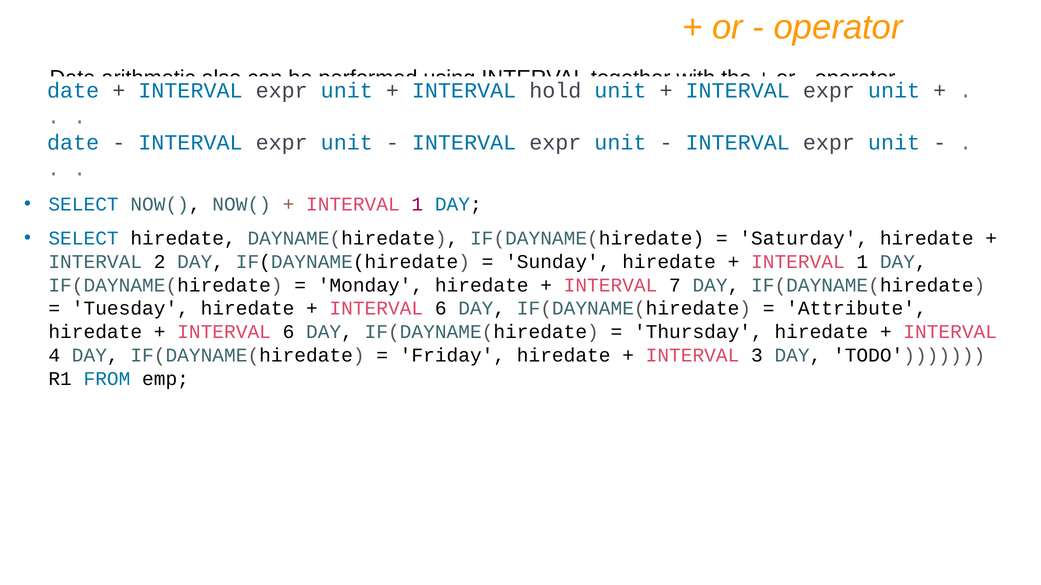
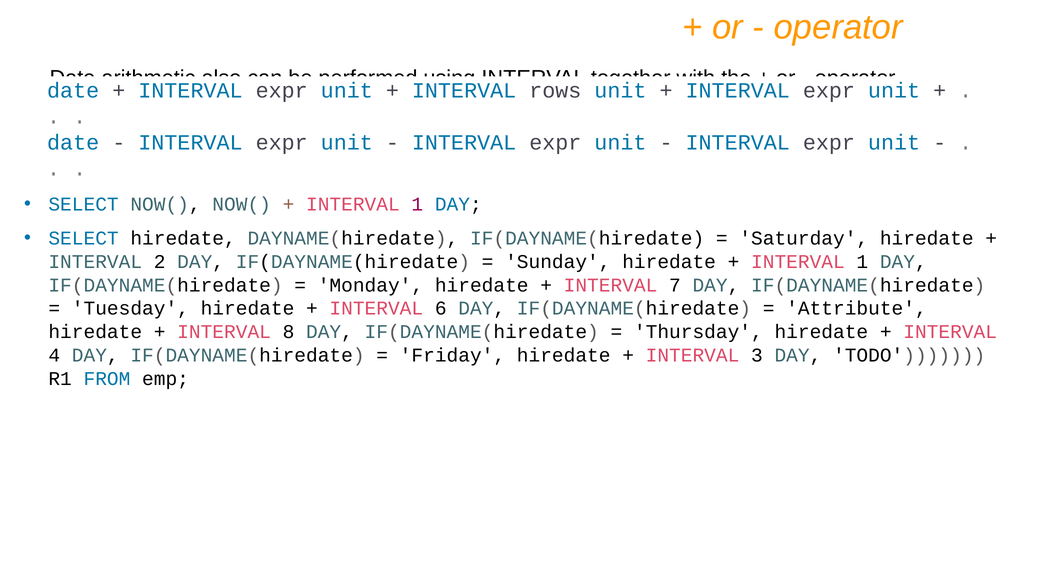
hold: hold -> rows (555, 91)
6: 6 -> 8 (288, 332)
